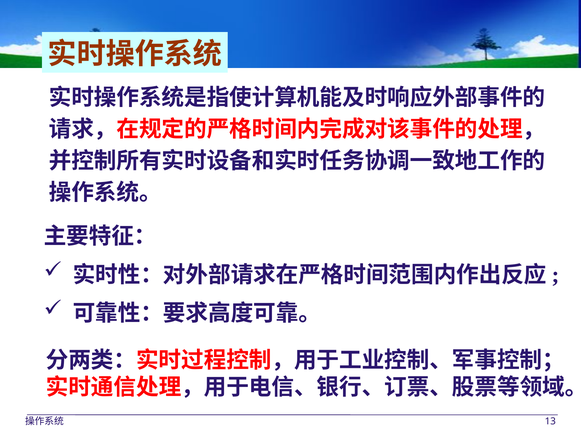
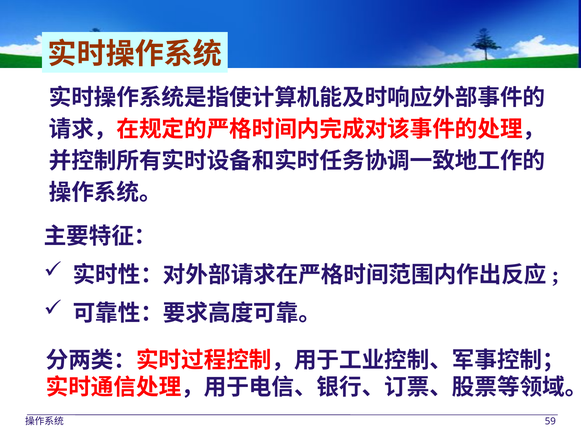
13: 13 -> 59 (550, 421)
